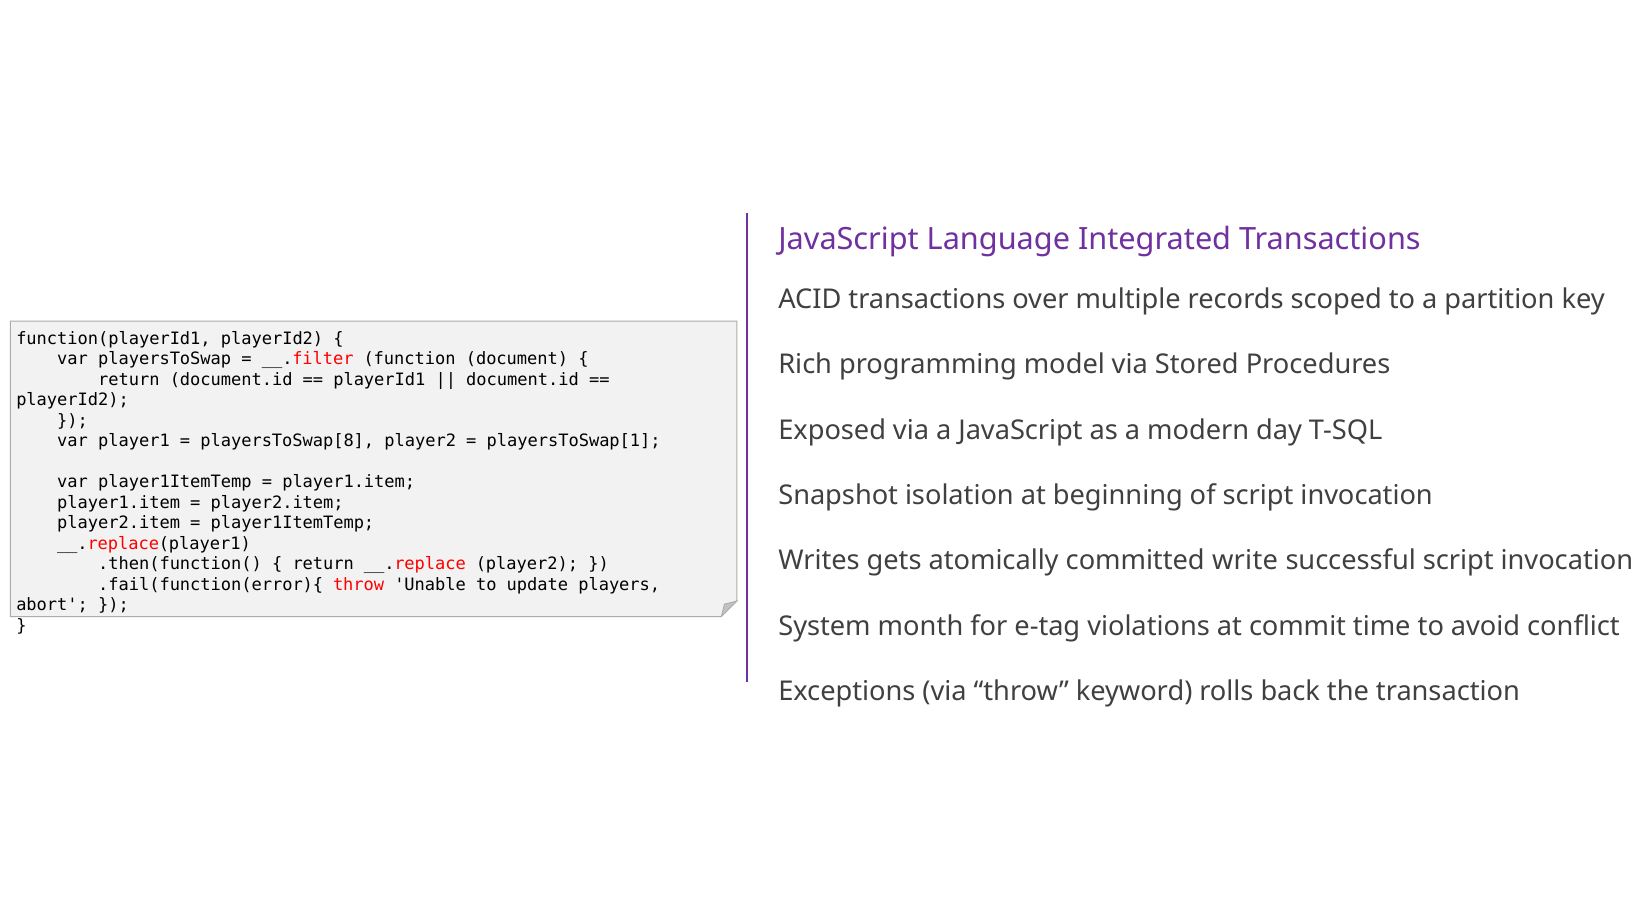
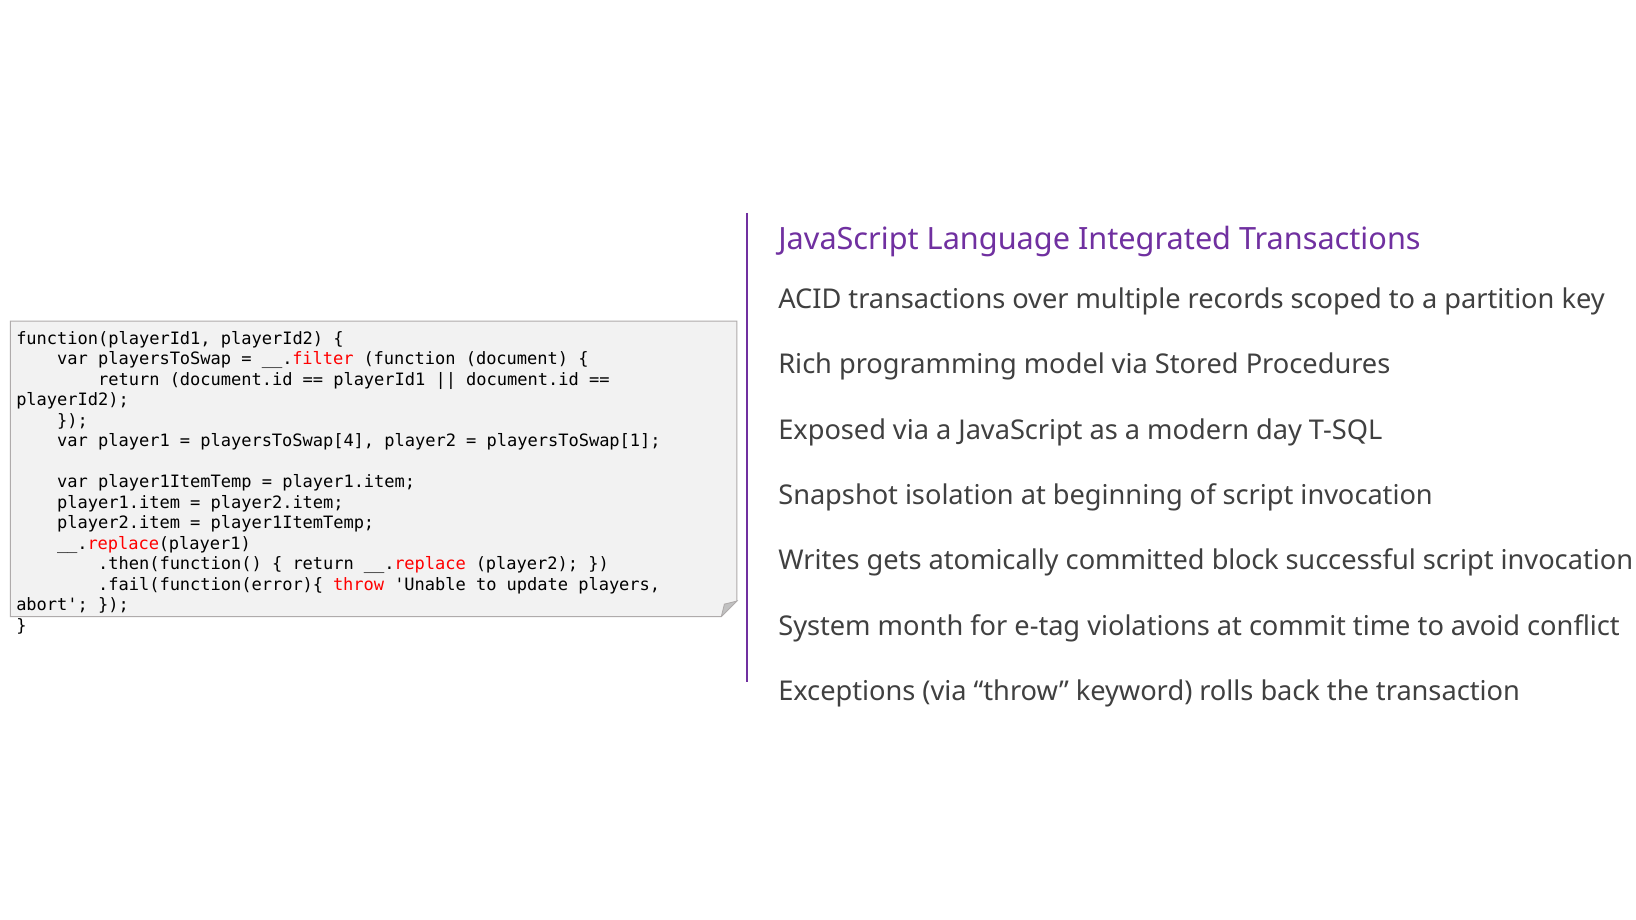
playersToSwap[8: playersToSwap[8 -> playersToSwap[4 (287, 441)
write: write -> block (1245, 561)
